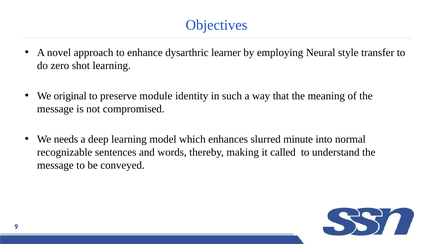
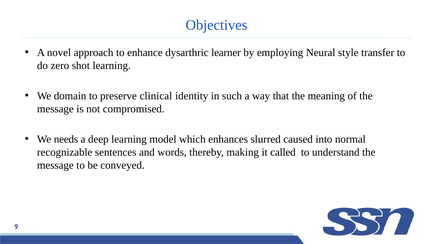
original: original -> domain (70, 96)
module: module -> clinical (156, 96)
minute: minute -> caused (298, 139)
